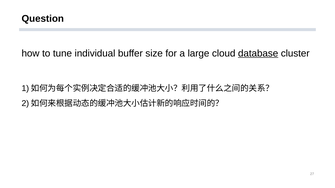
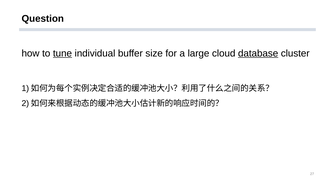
tune underline: none -> present (62, 53)
